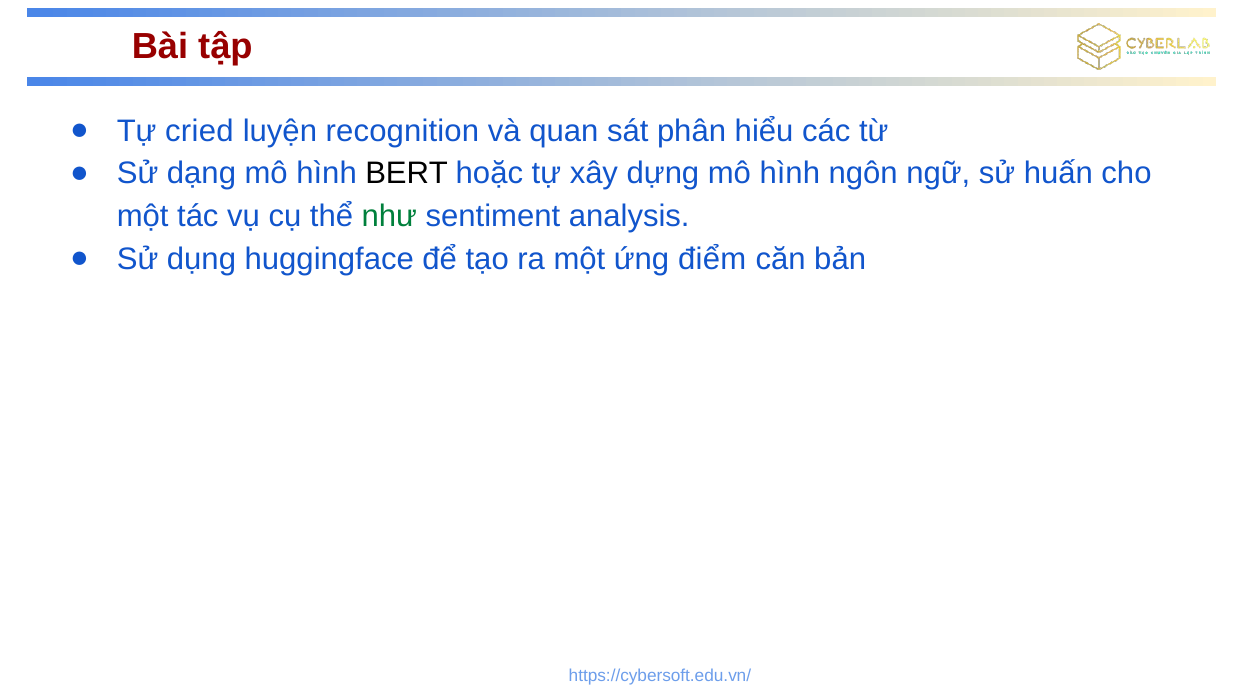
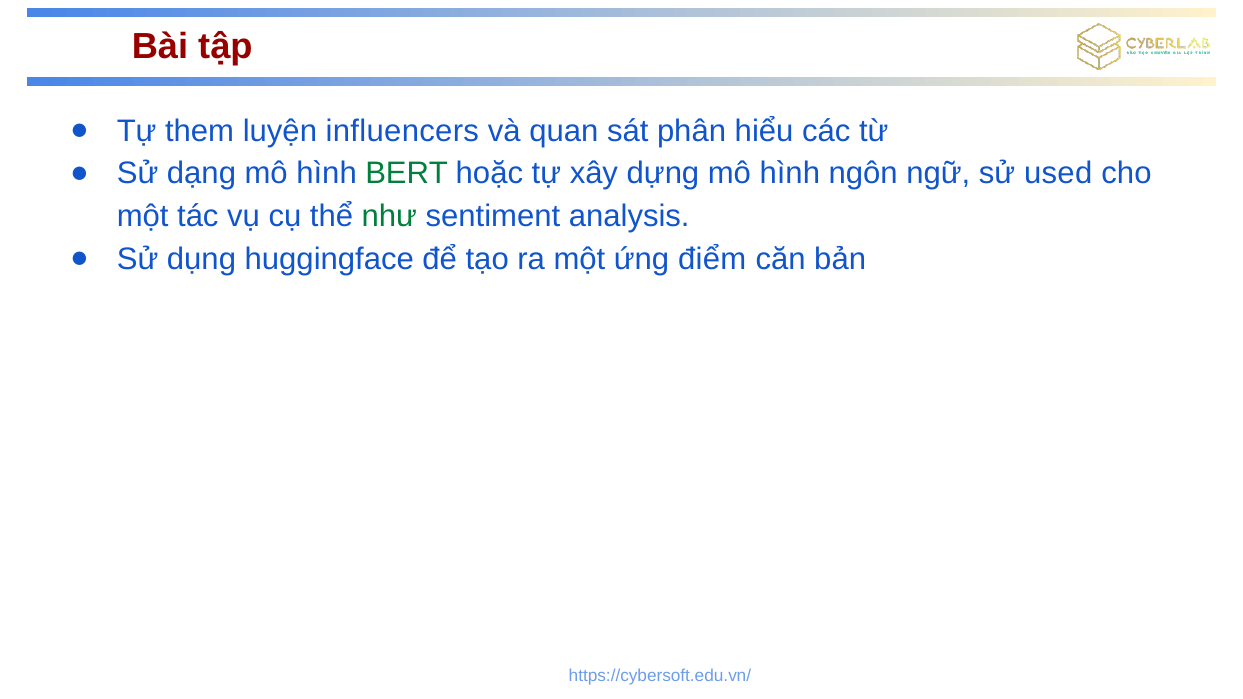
cried: cried -> them (200, 131)
recognition: recognition -> influencers (402, 131)
BERT colour: black -> green (407, 174)
huấn: huấn -> used (1058, 174)
